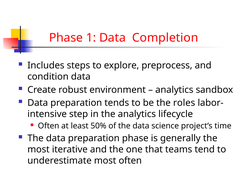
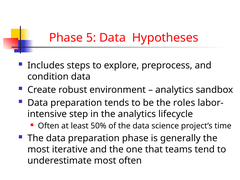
1: 1 -> 5 (91, 38)
Completion: Completion -> Hypotheses (165, 38)
